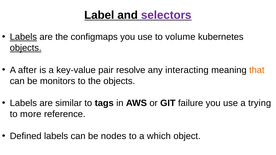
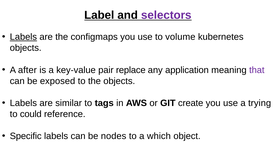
objects underline: present -> none (26, 48)
resolve: resolve -> replace (131, 70)
interacting: interacting -> application (187, 70)
that colour: orange -> purple (257, 70)
monitors: monitors -> exposed (58, 81)
failure: failure -> create (191, 103)
more: more -> could (31, 114)
Defined: Defined -> Specific (26, 136)
